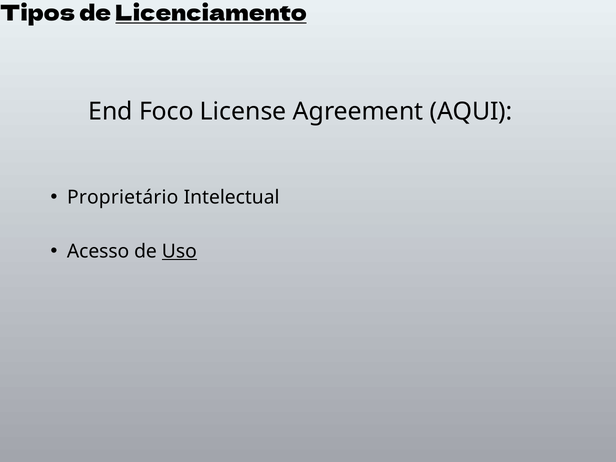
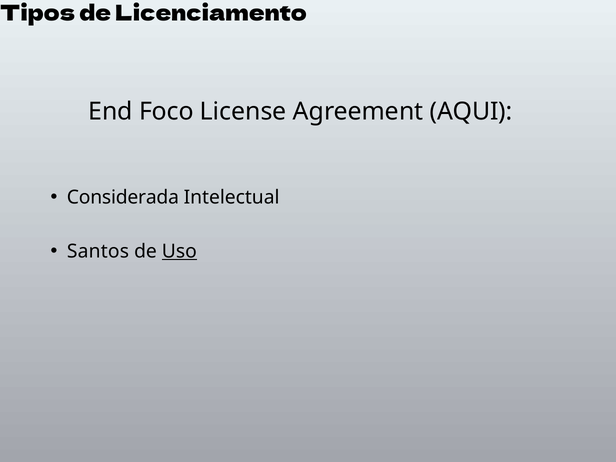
Licenciamento underline: present -> none (211, 14)
Proprietário: Proprietário -> Considerada (123, 198)
Acesso: Acesso -> Santos (98, 251)
